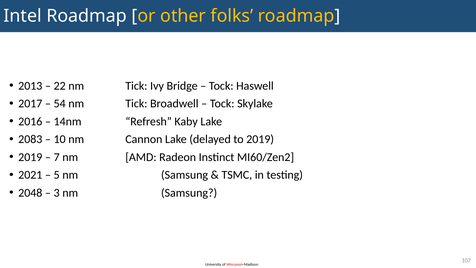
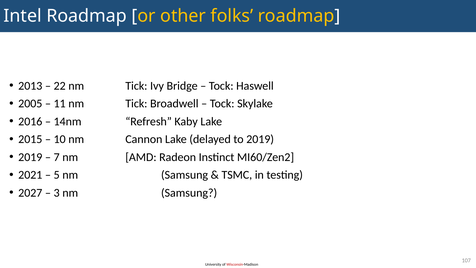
2017: 2017 -> 2005 (30, 104)
54: 54 -> 11 (60, 104)
2083: 2083 -> 2015 (30, 139)
2048: 2048 -> 2027 (30, 193)
